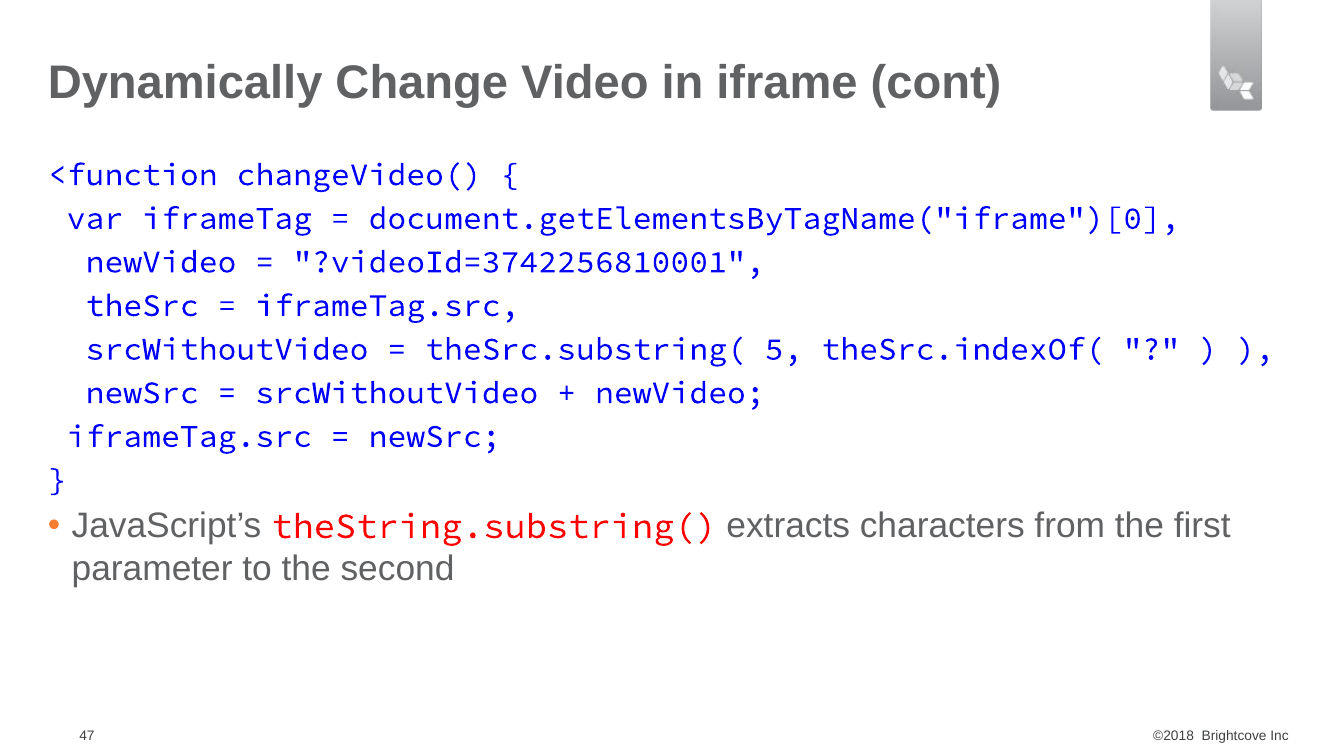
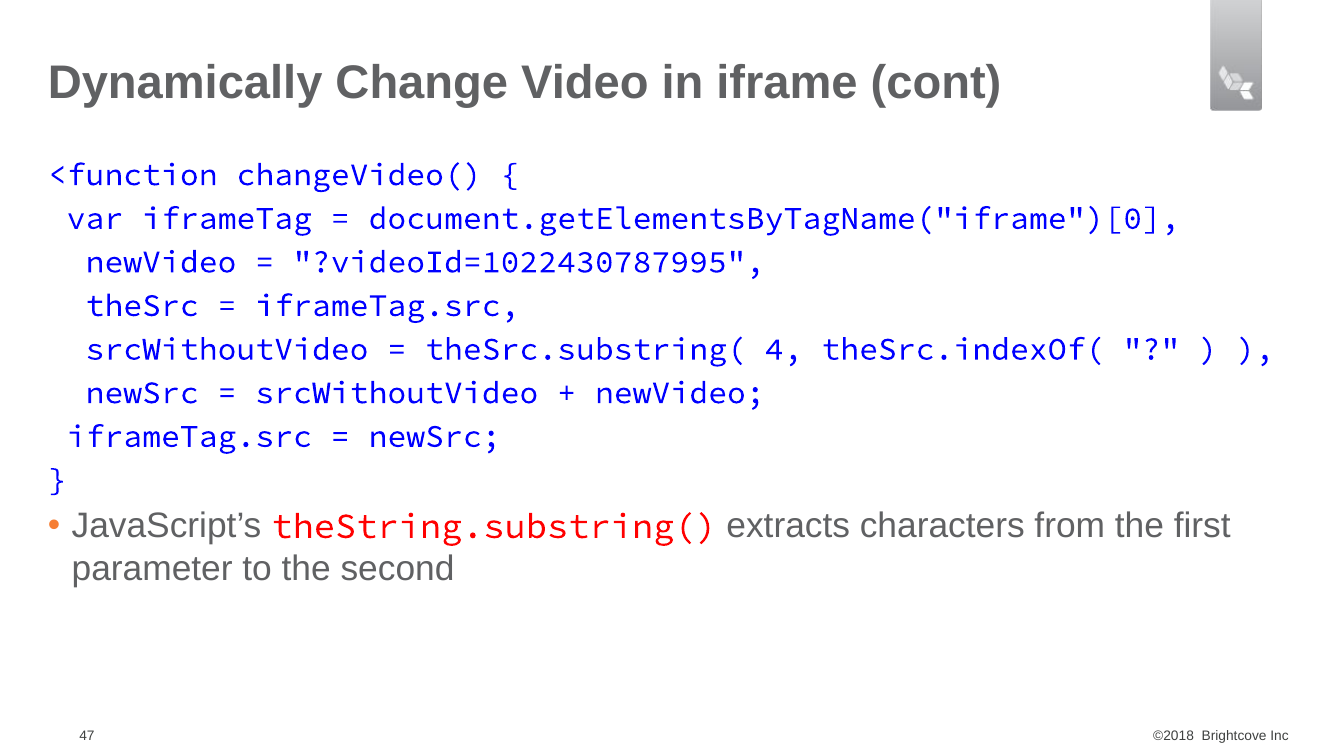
?videoId=3742256810001: ?videoId=3742256810001 -> ?videoId=1022430787995 (529, 262)
5: 5 -> 4 (784, 349)
